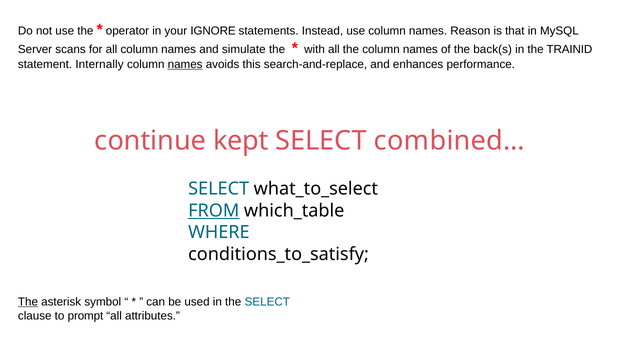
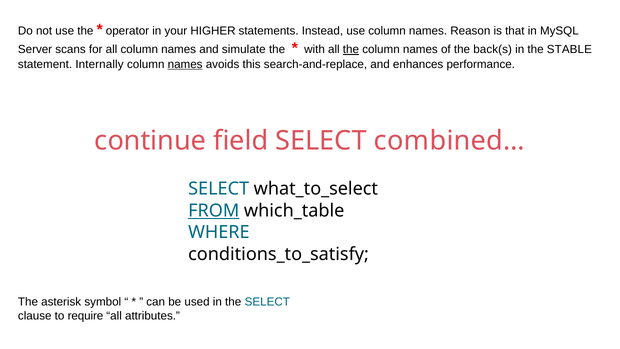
IGNORE: IGNORE -> HIGHER (213, 31)
the underline: none -> present (351, 49)
TRAINID: TRAINID -> STABLE (569, 49)
kept: kept -> field (241, 141)
The underline: present -> none (28, 302)
prompt: prompt -> require (85, 316)
